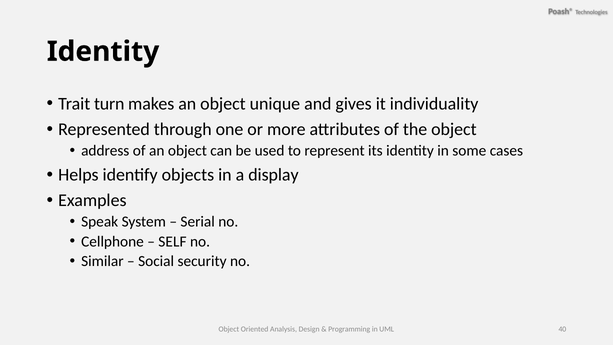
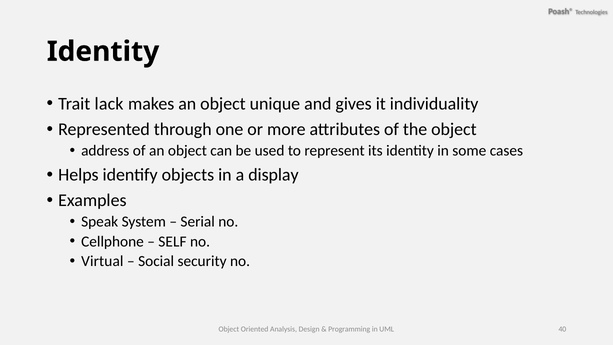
turn: turn -> lack (109, 104)
Similar: Similar -> Virtual (102, 261)
